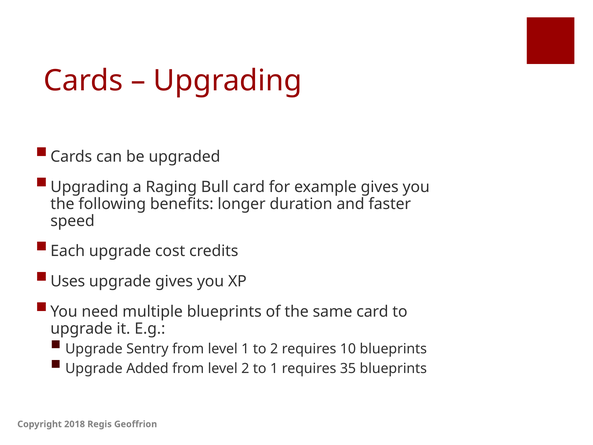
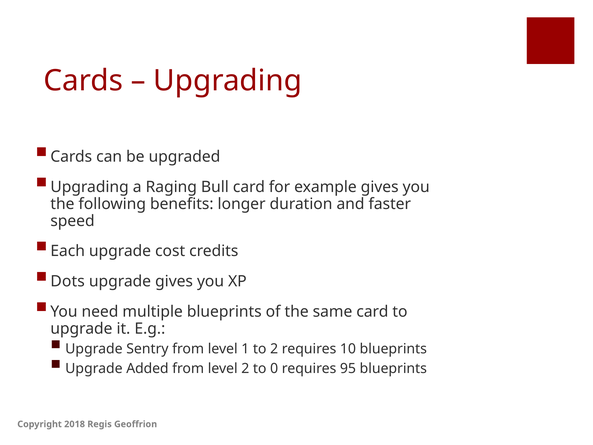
Uses: Uses -> Dots (68, 281)
to 1: 1 -> 0 (274, 368)
35: 35 -> 95 (348, 368)
